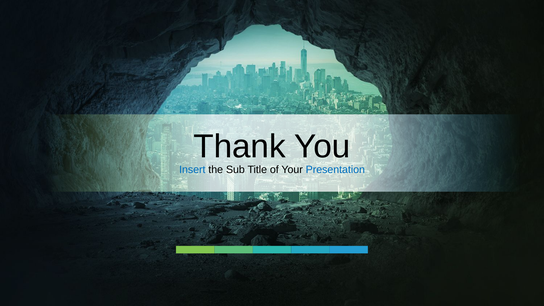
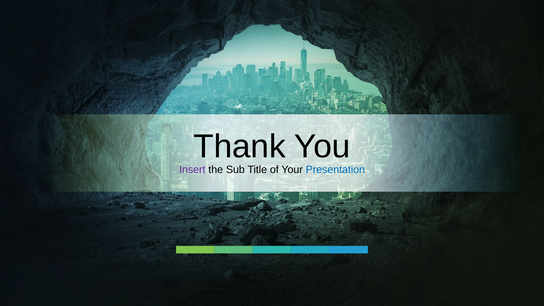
Insert colour: blue -> purple (192, 170)
